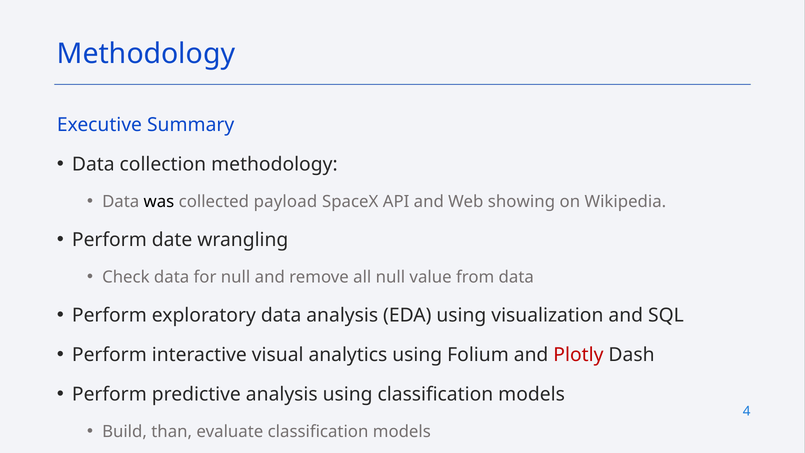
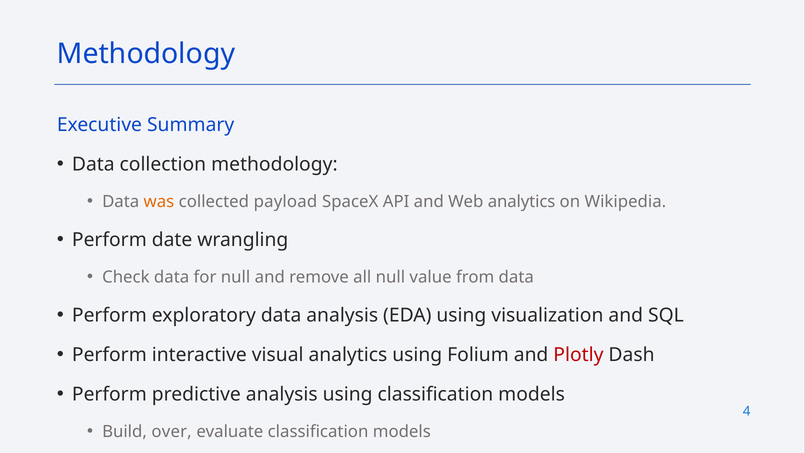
was colour: black -> orange (159, 202)
Web showing: showing -> analytics (522, 202)
than: than -> over (172, 431)
